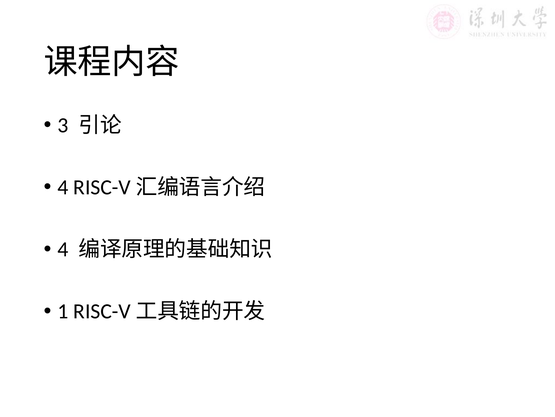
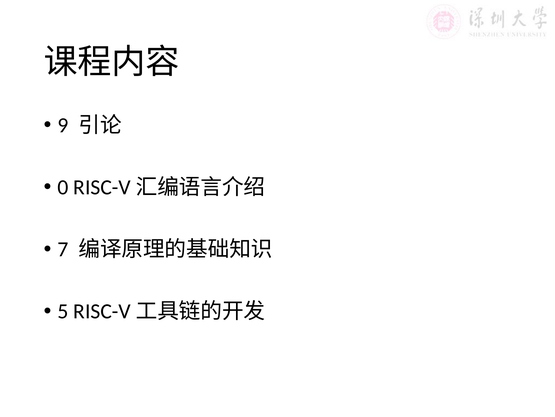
3: 3 -> 9 (63, 125)
4: 4 -> 0 (63, 187)
4: 4 -> 7 (63, 249)
1: 1 -> 5 (63, 311)
